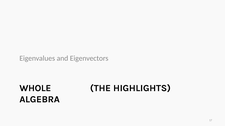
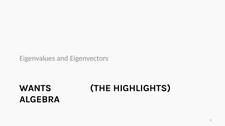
WHOLE: WHOLE -> WANTS (35, 88)
